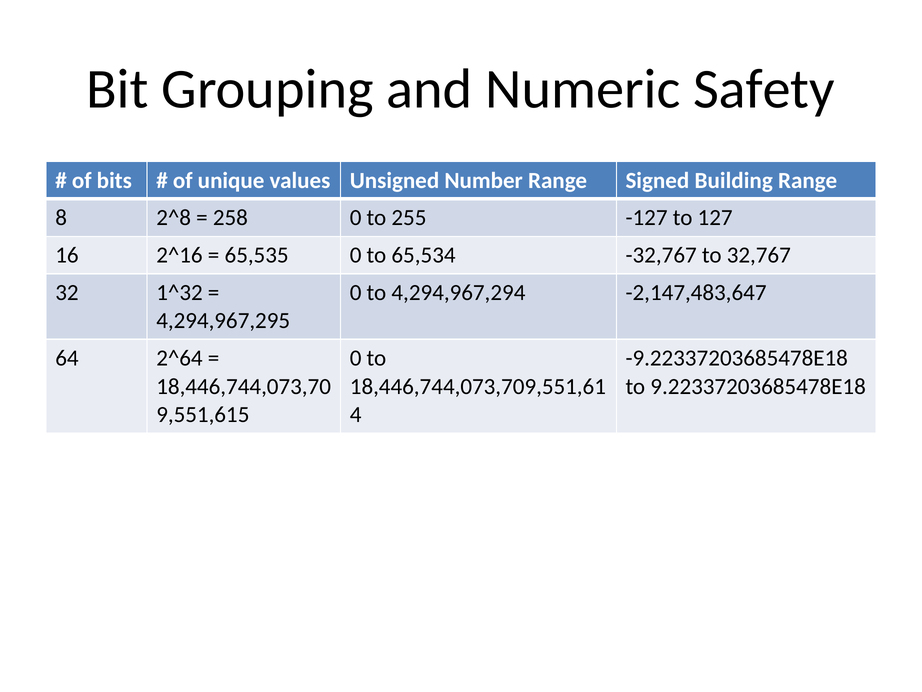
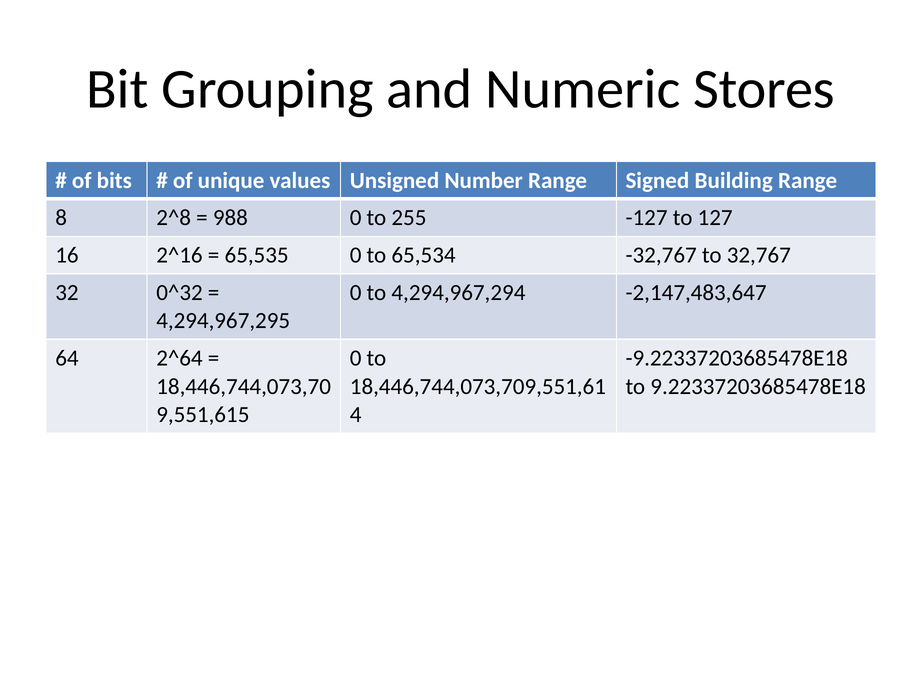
Safety: Safety -> Stores (764, 89)
258: 258 -> 988 (230, 218)
1^32: 1^32 -> 0^32 (179, 292)
